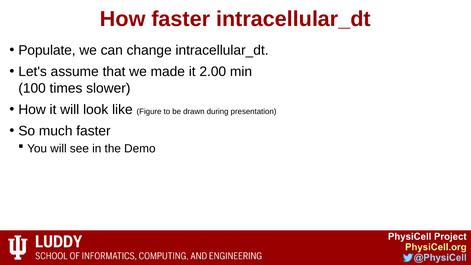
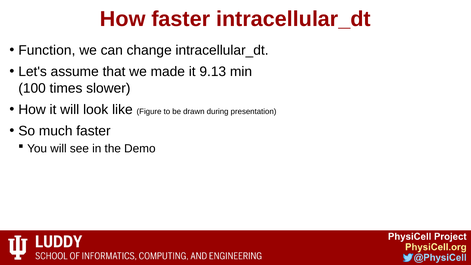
Populate: Populate -> Function (47, 50)
2.00: 2.00 -> 9.13 (213, 72)
